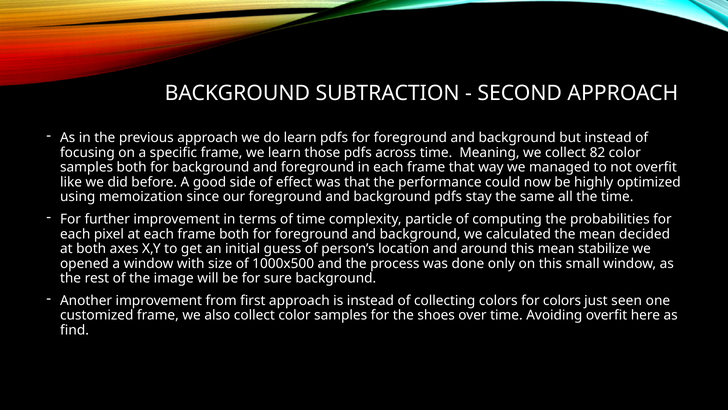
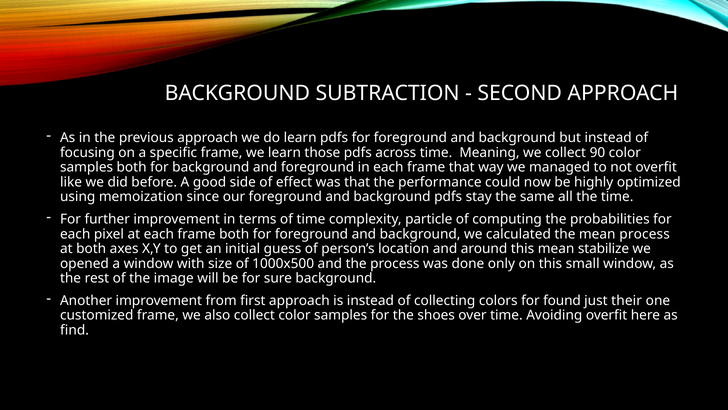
82: 82 -> 90 (597, 152)
mean decided: decided -> process (645, 234)
for colors: colors -> found (562, 300)
seen: seen -> their (627, 300)
